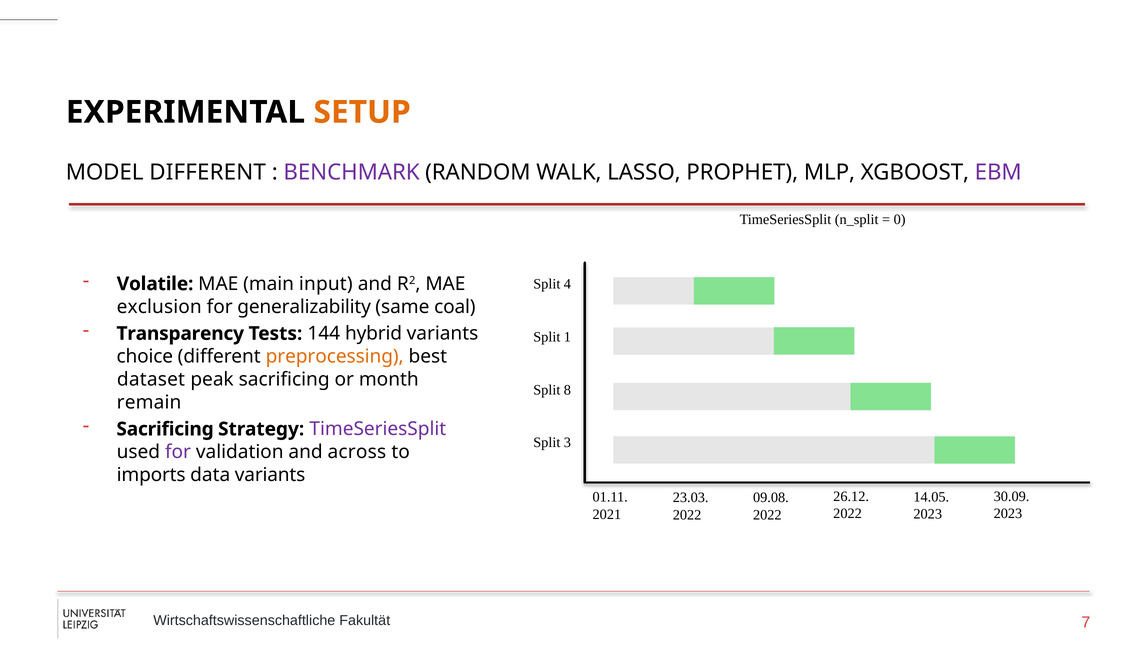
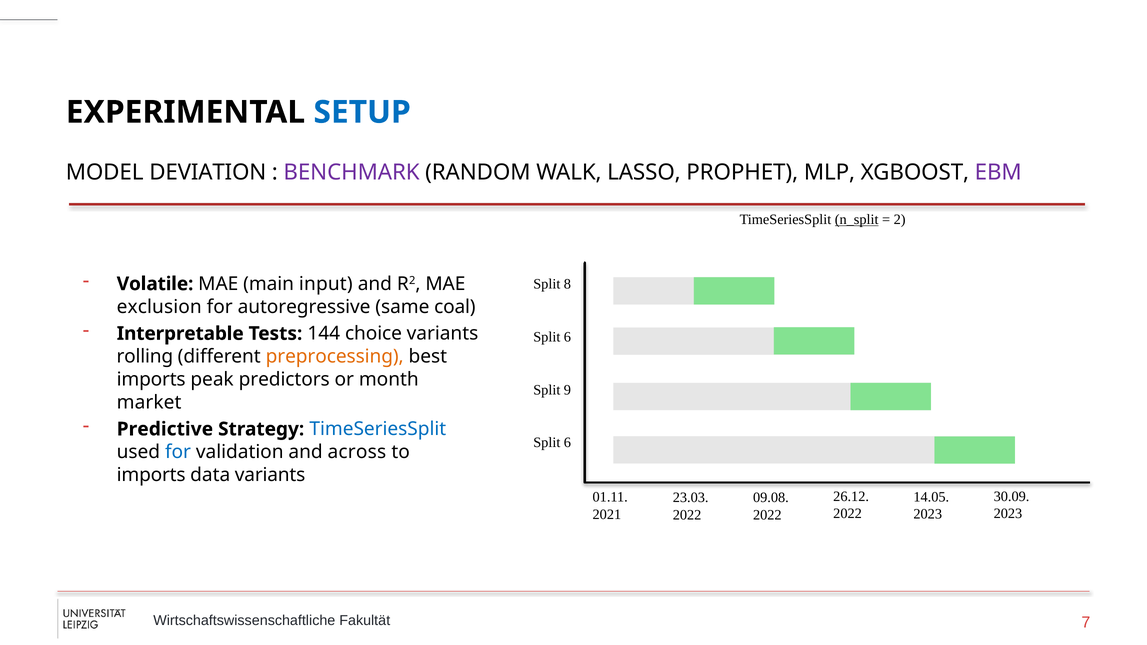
SETUP colour: orange -> blue (362, 112)
MODEL DIFFERENT: DIFFERENT -> DEVIATION (208, 172)
n_split underline: none -> present (857, 220)
0: 0 -> 2 (900, 220)
4: 4 -> 8 (567, 284)
generalizability: generalizability -> autoregressive (304, 307)
Transparency: Transparency -> Interpretable (180, 334)
hybrid: hybrid -> choice (373, 334)
1: 1 -> 6 (567, 337)
choice: choice -> rolling (145, 357)
dataset: dataset -> imports (151, 380)
peak sacrificing: sacrificing -> predictors (284, 380)
8: 8 -> 9 (567, 390)
remain: remain -> market (149, 402)
Sacrificing: Sacrificing -> Predictive (165, 429)
TimeSeriesSplit colour: purple -> blue (378, 429)
3: 3 -> 6 (567, 443)
for colour: purple -> blue (178, 452)
